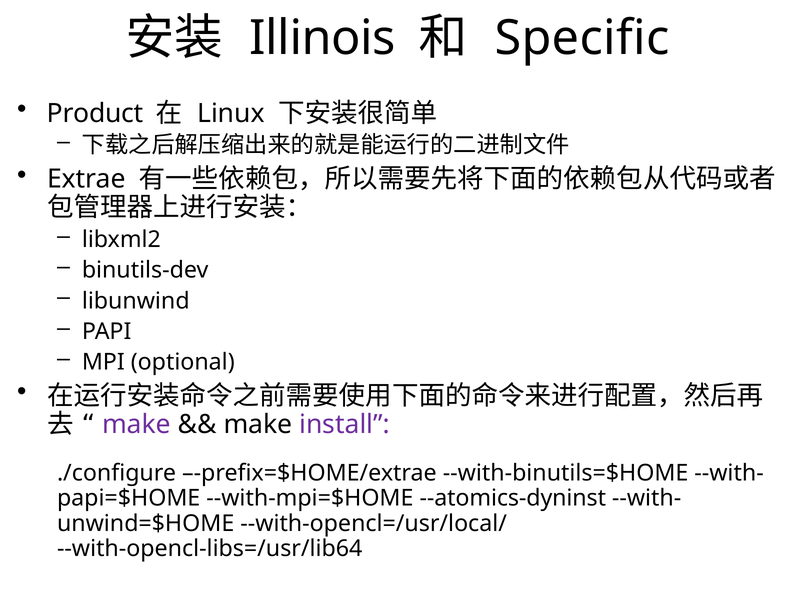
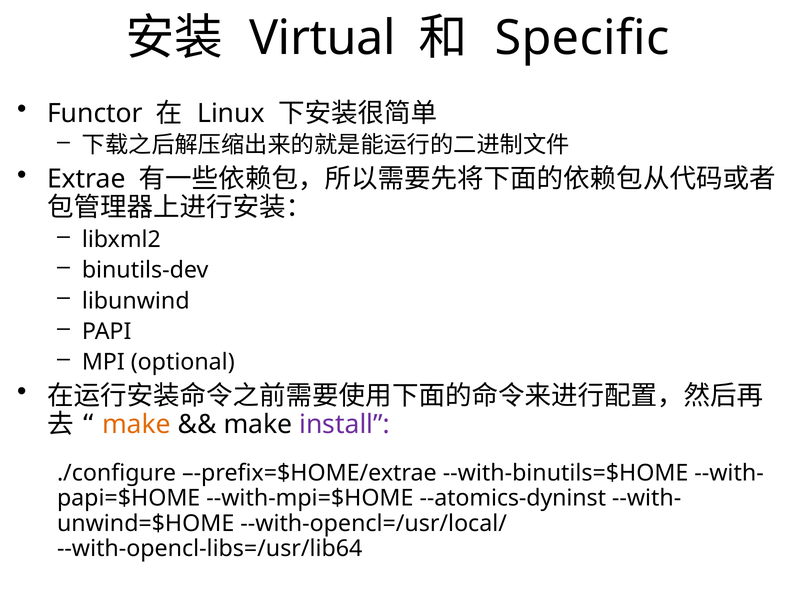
Illinois: Illinois -> Virtual (322, 38)
Product: Product -> Functor (95, 113)
make colour: purple -> orange (137, 424)
